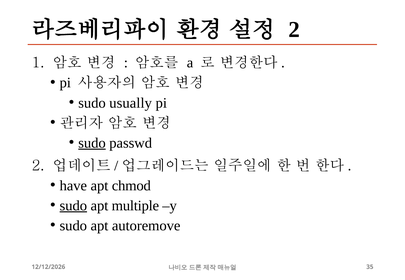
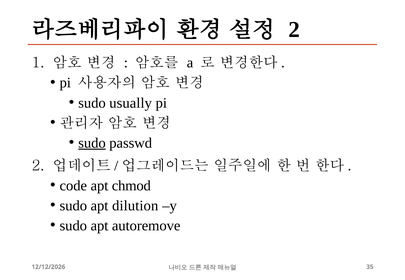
have: have -> code (73, 186)
sudo underline: present -> none (73, 206)
multiple: multiple -> dilution (135, 206)
